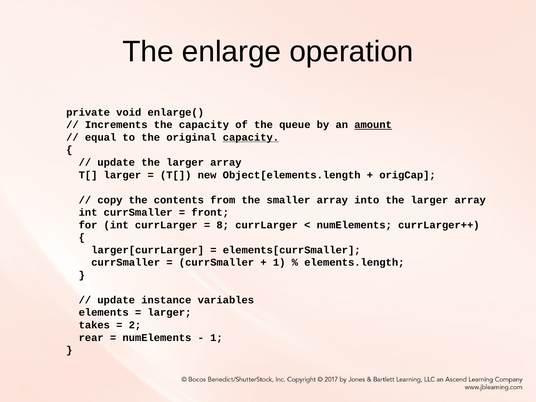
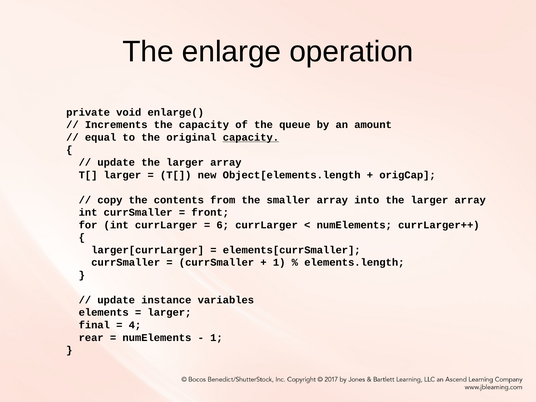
amount underline: present -> none (373, 125)
8: 8 -> 6 (223, 225)
takes: takes -> final (94, 325)
2: 2 -> 4 (135, 325)
